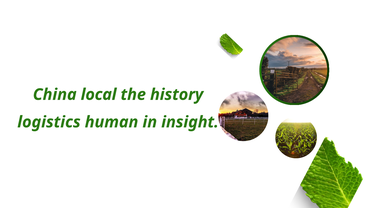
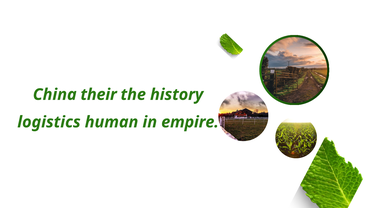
local: local -> their (99, 94)
insight: insight -> empire (190, 122)
